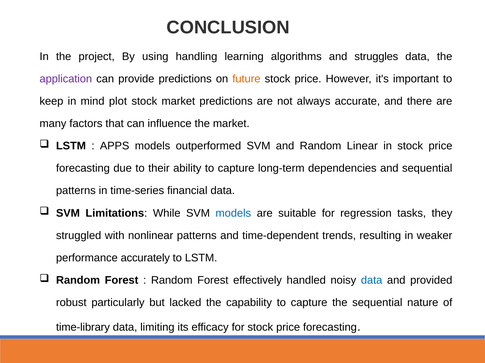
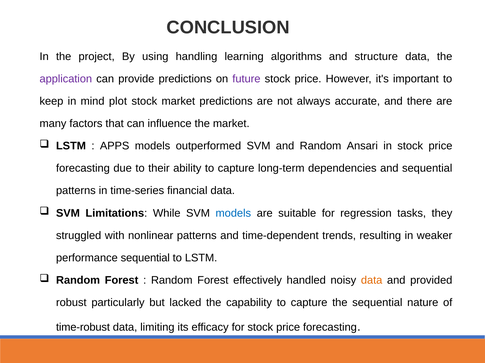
struggles: struggles -> structure (376, 56)
future colour: orange -> purple (246, 79)
Linear: Linear -> Ansari (362, 146)
performance accurately: accurately -> sequential (145, 258)
data colour: blue -> orange (372, 281)
time-library: time-library -> time-robust (83, 328)
